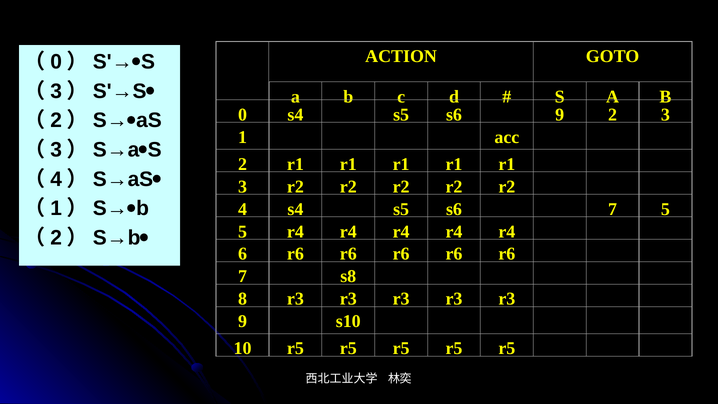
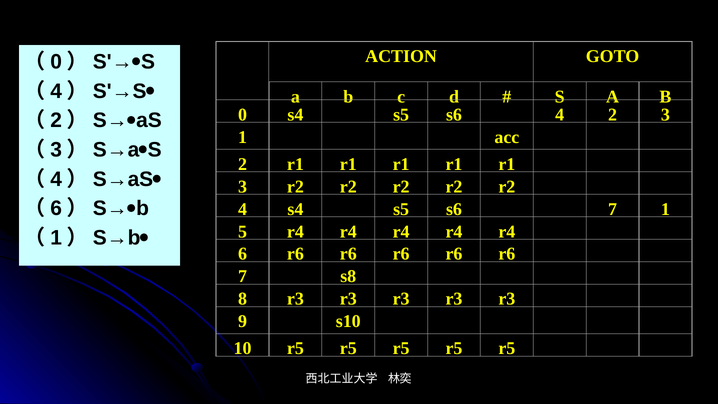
3: 3 -> 4 (56, 91)
s6 9: 9 -> 4 (560, 115)
1: 1 -> 6 (56, 208)
7 5: 5 -> 1 (665, 209)
2: 2 -> 1 (56, 238)
